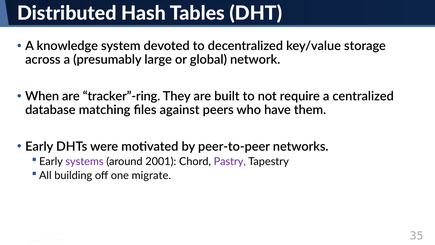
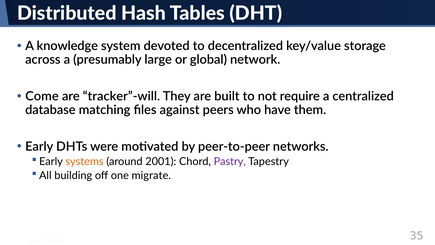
When: When -> Come (42, 96)
tracker”-ring: tracker”-ring -> tracker”-will (121, 96)
systems colour: purple -> orange (84, 161)
